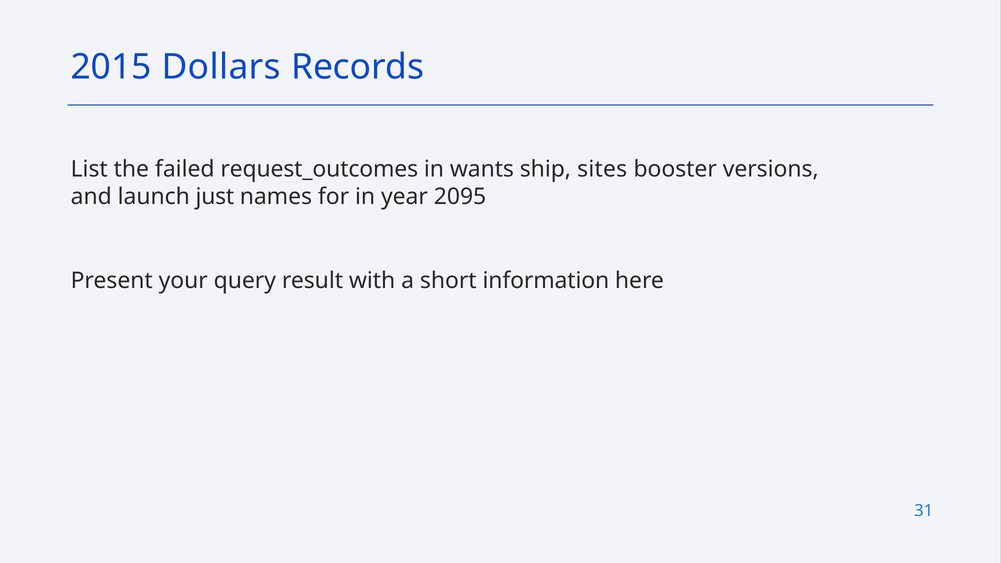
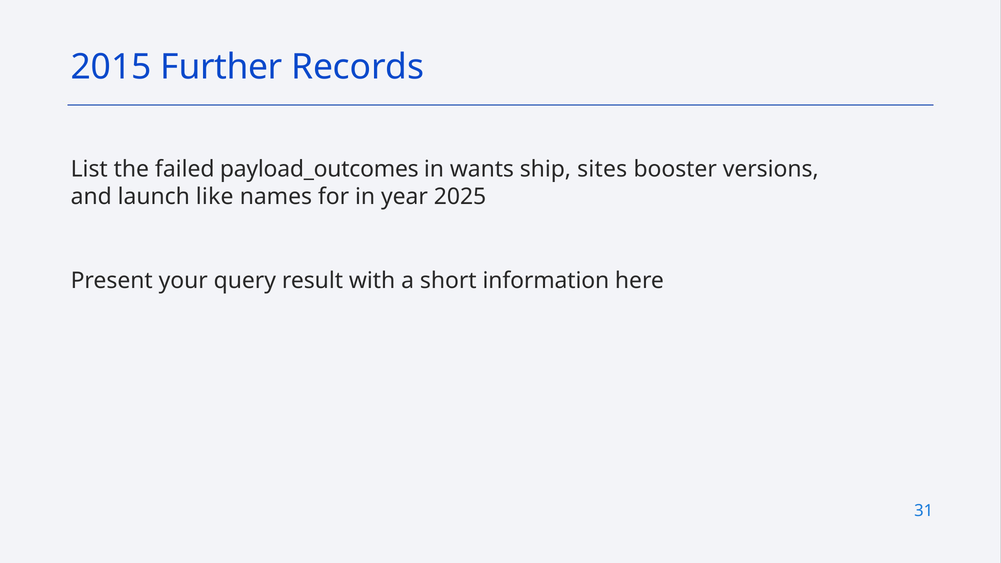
Dollars: Dollars -> Further (222, 67)
request_outcomes: request_outcomes -> payload_outcomes (319, 169)
just: just -> like (215, 196)
2095: 2095 -> 2025 (460, 196)
